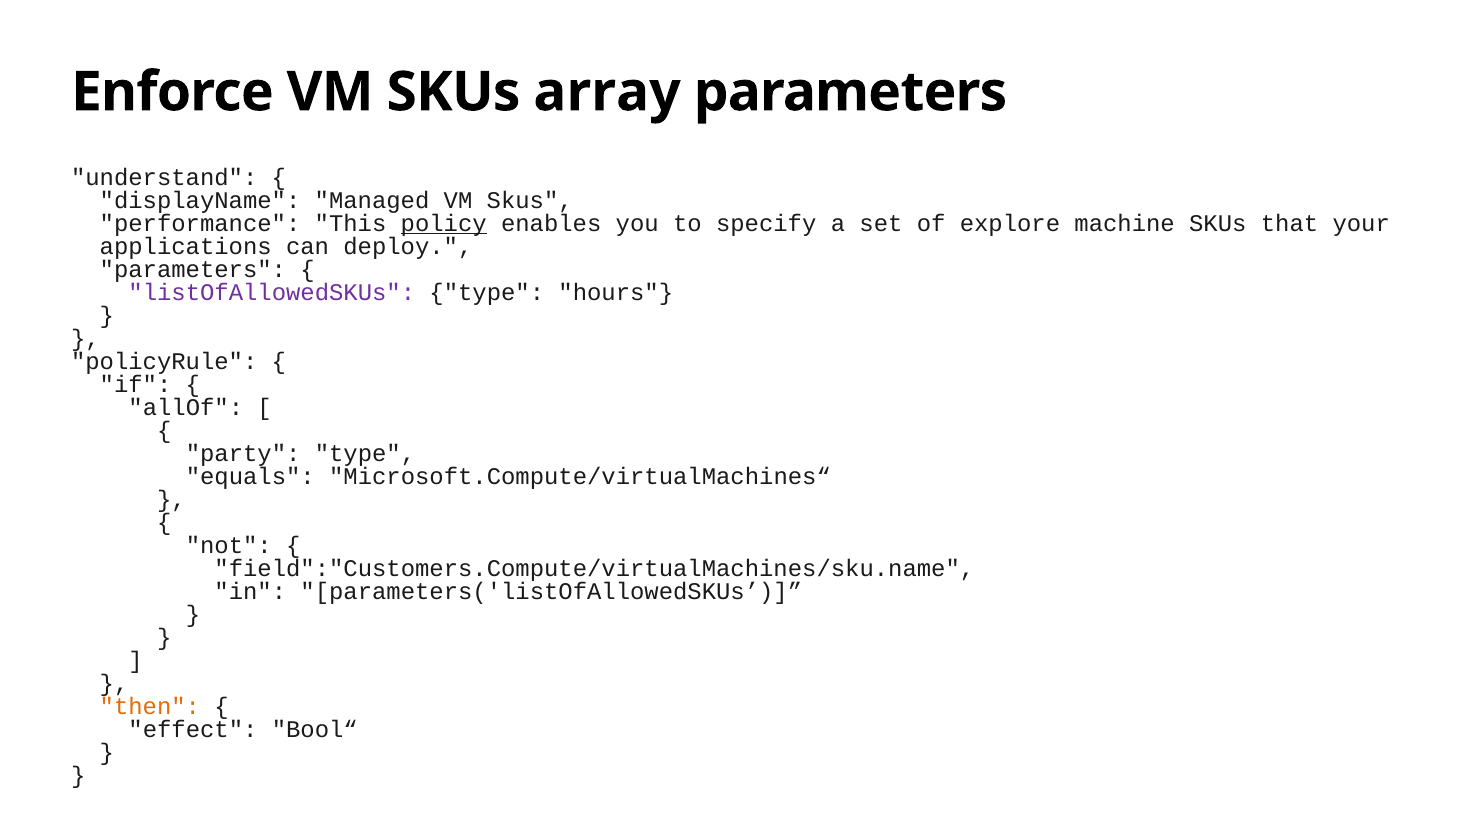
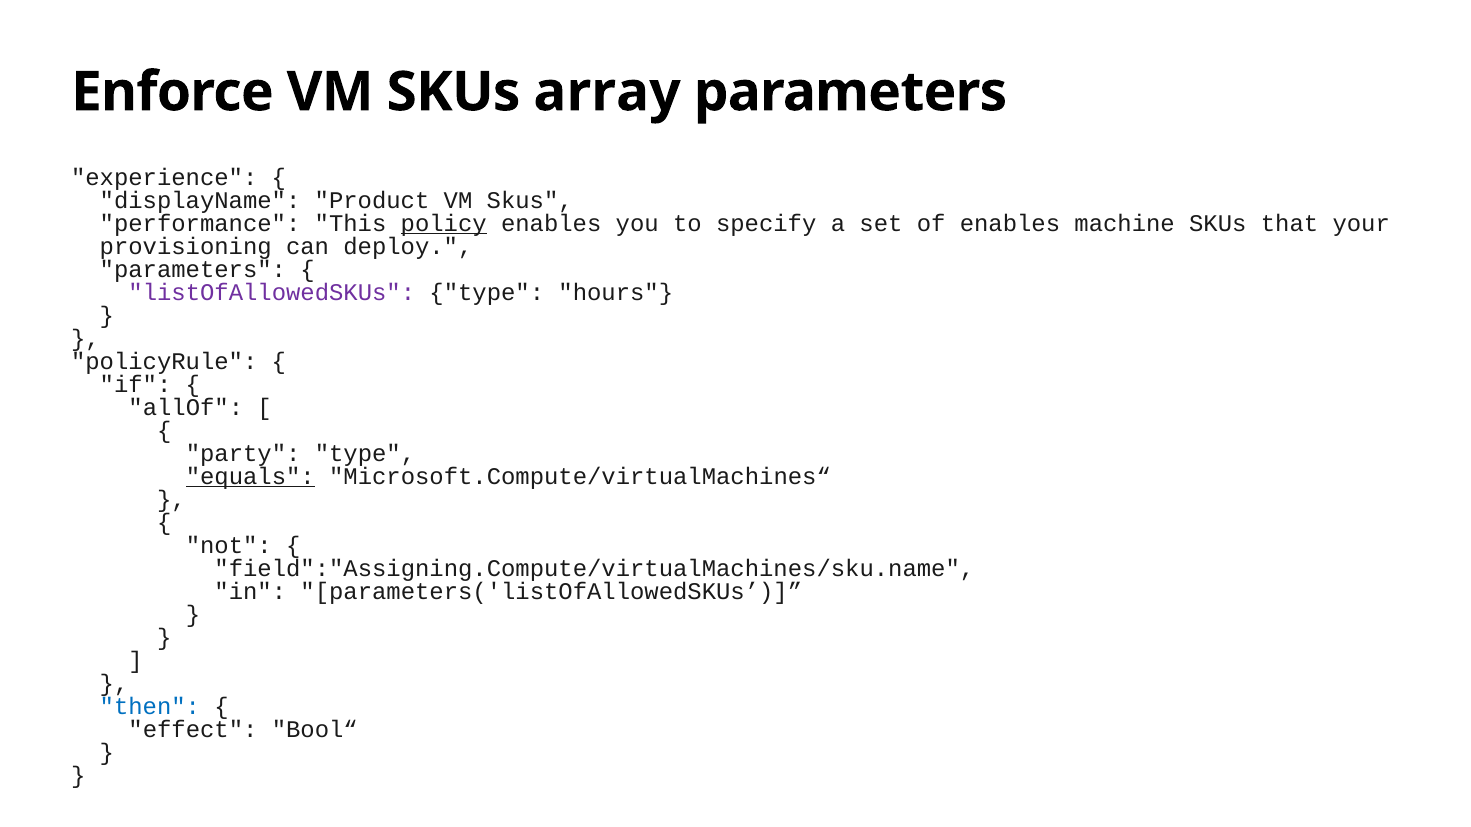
understand: understand -> experience (164, 177)
Managed: Managed -> Product (372, 200)
of explore: explore -> enables (1010, 223)
applications: applications -> provisioning (186, 246)
equals underline: none -> present (250, 477)
field":"Customers.Compute/virtualMachines/sku.name: field":"Customers.Compute/virtualMachines/sku.name -> field":"Assigning.Compute/virtualMachines/sku.name (594, 569)
then colour: orange -> blue (150, 707)
